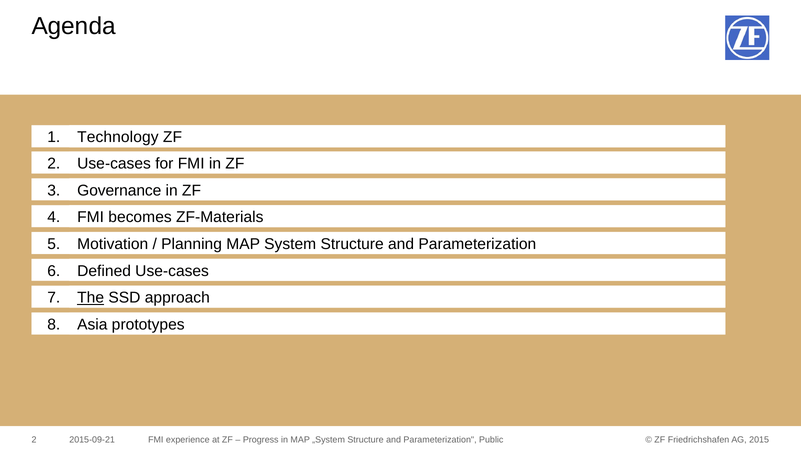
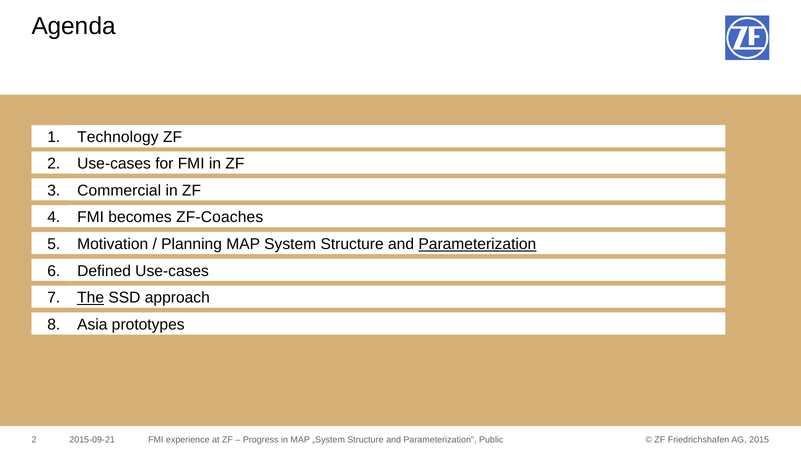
Governance: Governance -> Commercial (119, 190)
ZF-Materials: ZF-Materials -> ZF-Coaches (220, 217)
Parameterization underline: none -> present (477, 244)
